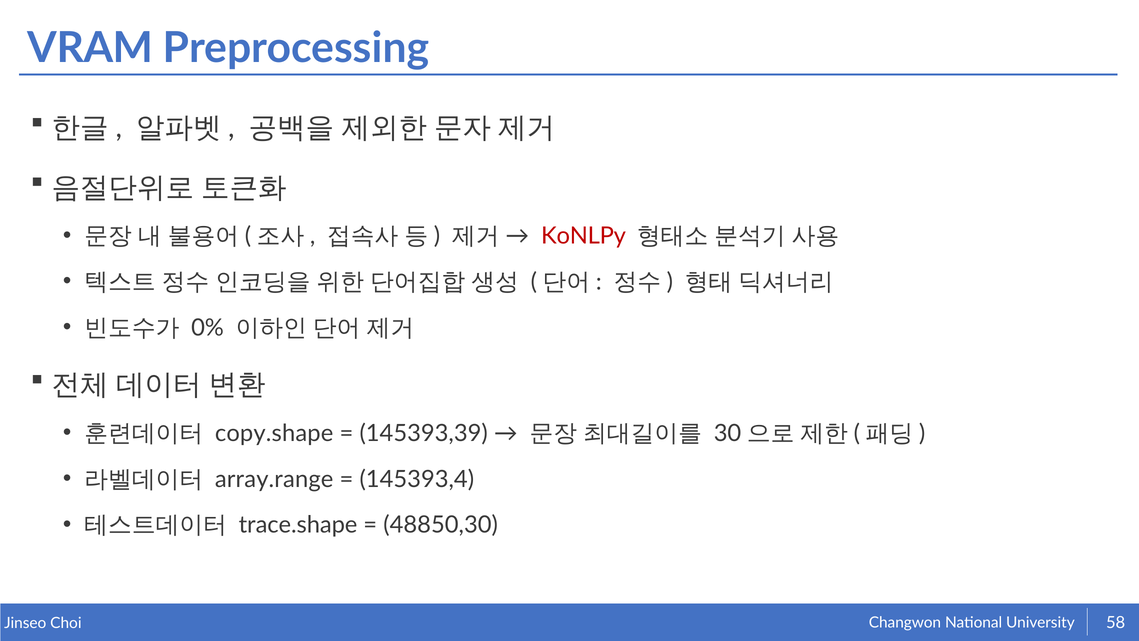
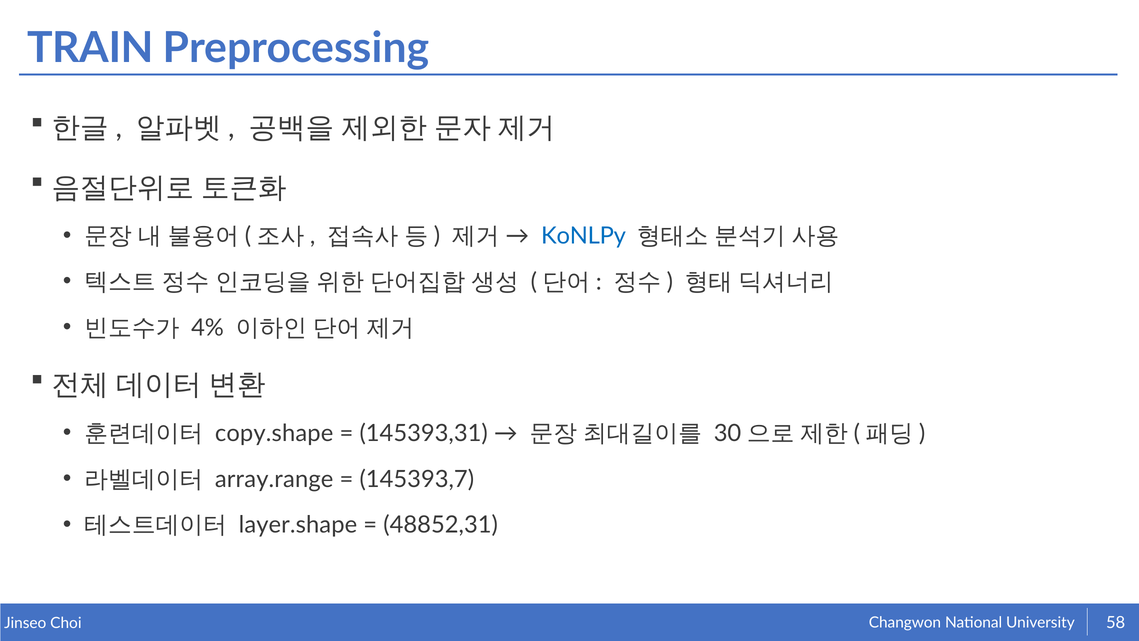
VRAM: VRAM -> TRAIN (90, 48)
KoNLPy colour: red -> blue (583, 236)
0%: 0% -> 4% (207, 328)
145393,39: 145393,39 -> 145393,31 (424, 433)
145393,4: 145393,4 -> 145393,7 (417, 479)
trace.shape: trace.shape -> layer.shape (298, 525)
48850,30: 48850,30 -> 48852,31 (441, 525)
